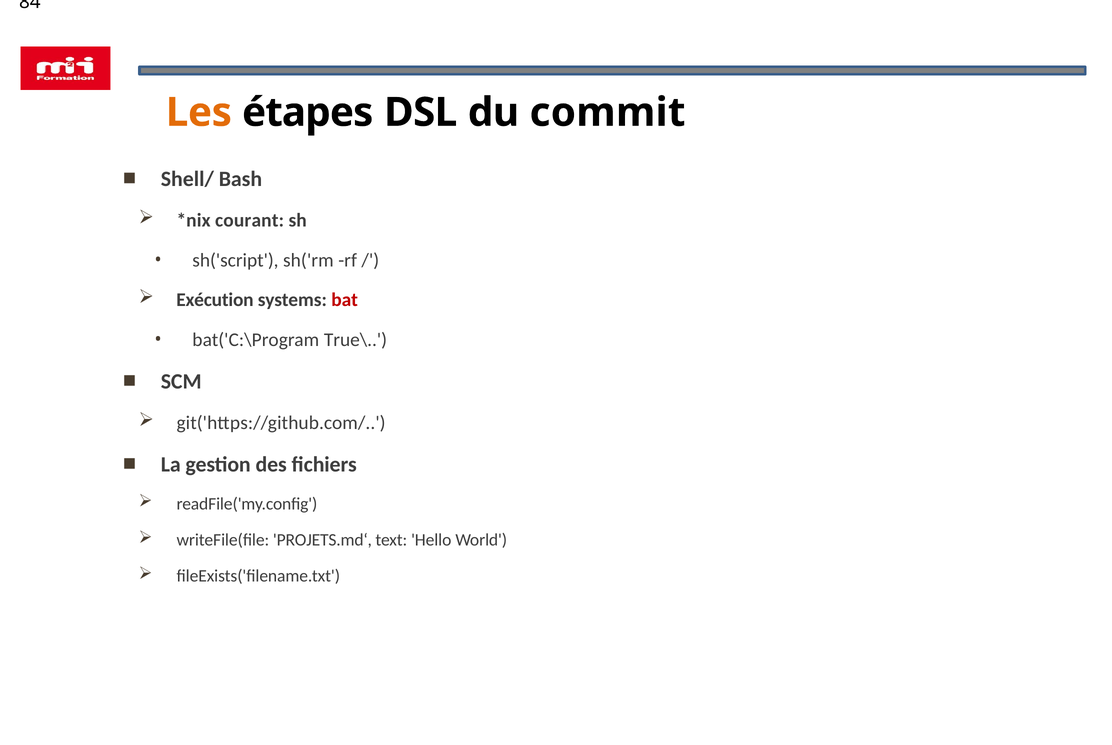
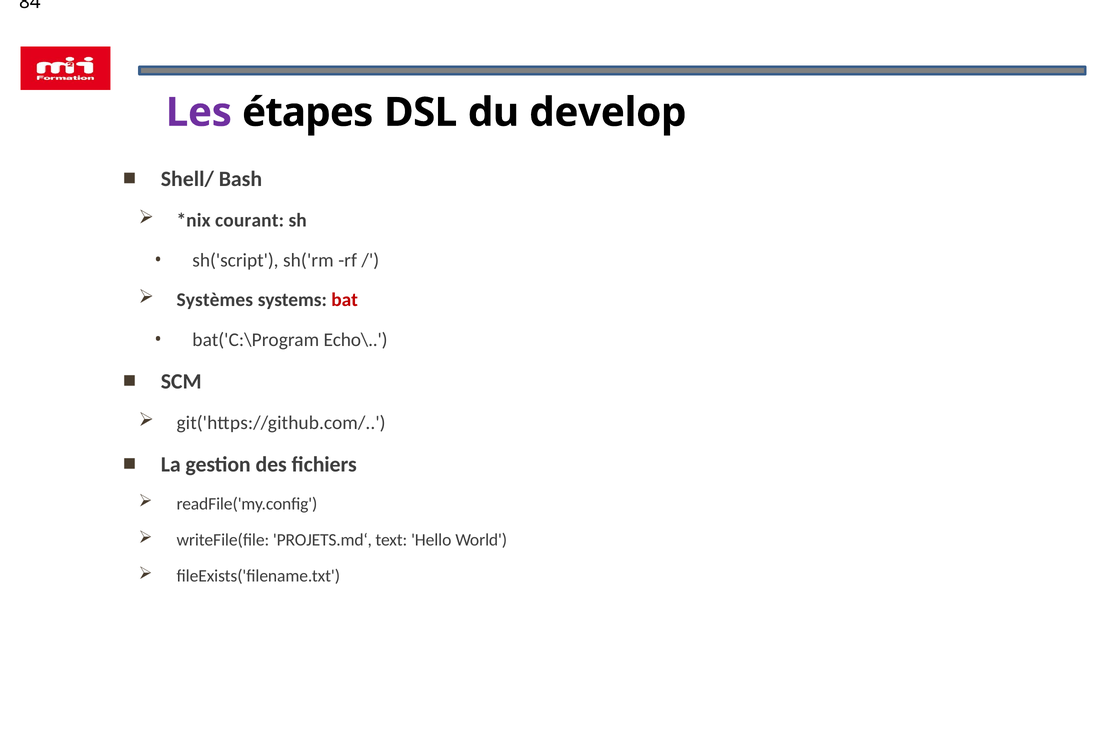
Les colour: orange -> purple (199, 113)
commit: commit -> develop (608, 113)
Exécution: Exécution -> Systèmes (215, 300)
True\: True\ -> Echo\ (356, 340)
